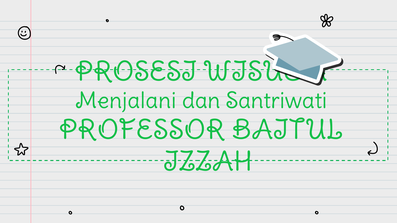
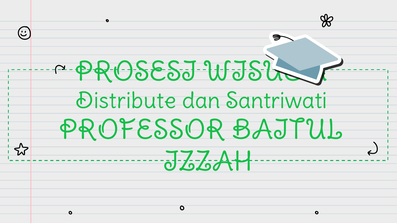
Menjalani: Menjalani -> Distribute (126, 101)
